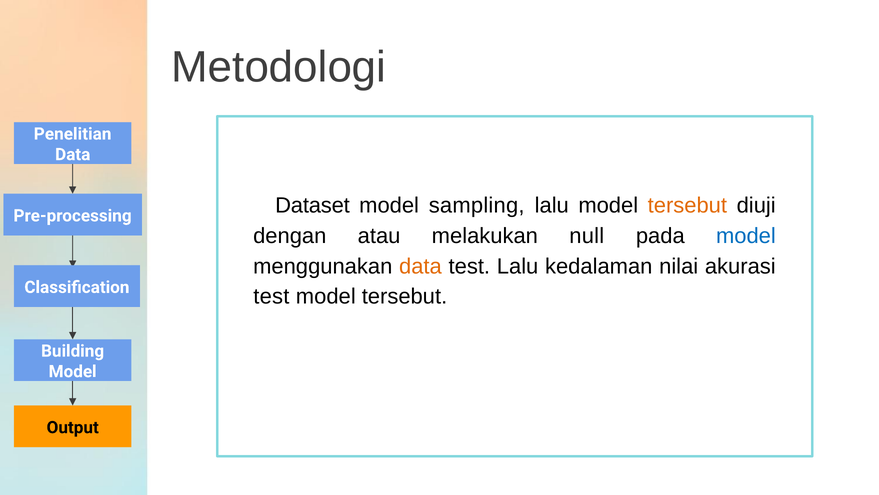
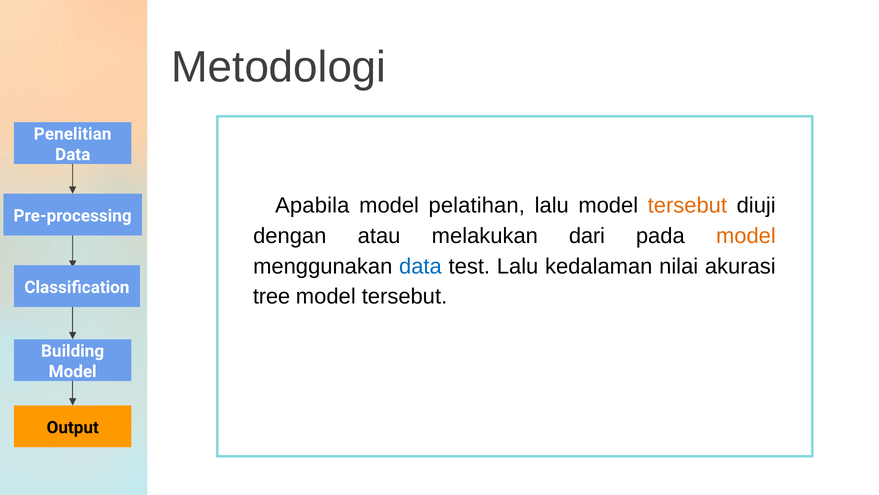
Dataset: Dataset -> Apabila (312, 205)
sampling: sampling -> pelatihan (477, 205)
null: null -> dari (587, 236)
model colour: blue -> orange (746, 236)
data colour: orange -> blue (420, 266)
test: test -> tree (272, 296)
